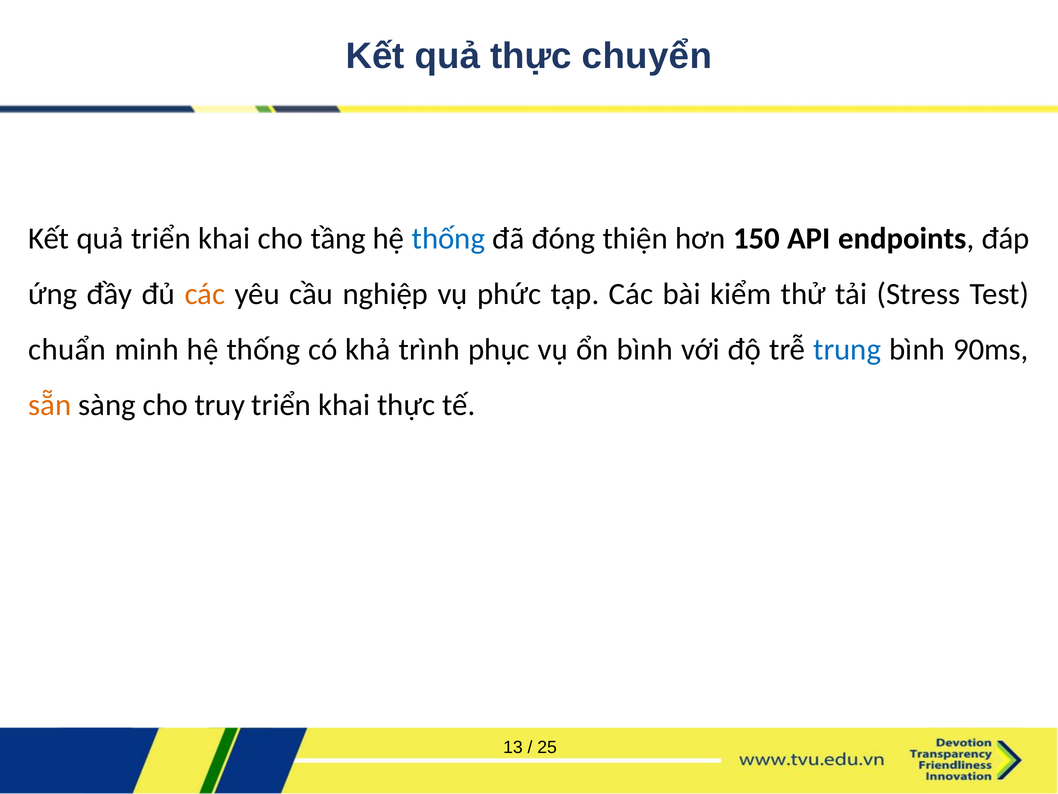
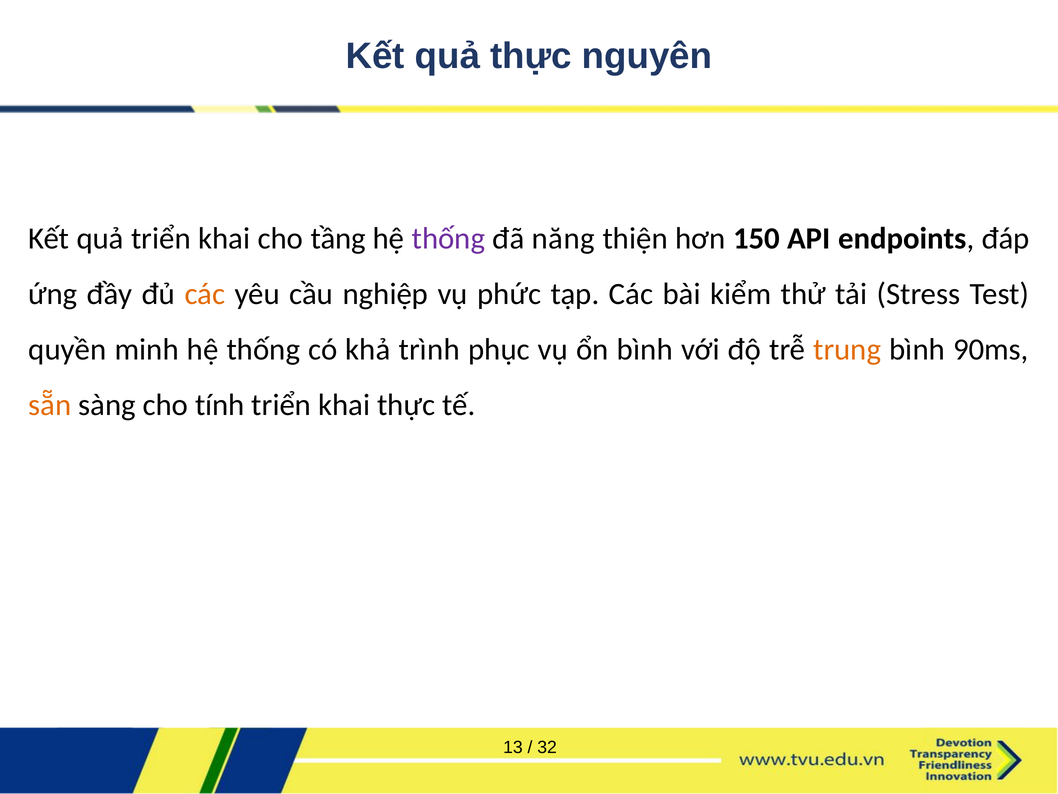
chuyển: chuyển -> nguyên (647, 56)
thống colour: blue -> purple (448, 238)
đóng: đóng -> năng (563, 238)
chuẩn: chuẩn -> quyền (67, 349)
trung colour: blue -> orange (847, 349)
truy: truy -> tính (220, 405)
25: 25 -> 32 (547, 747)
